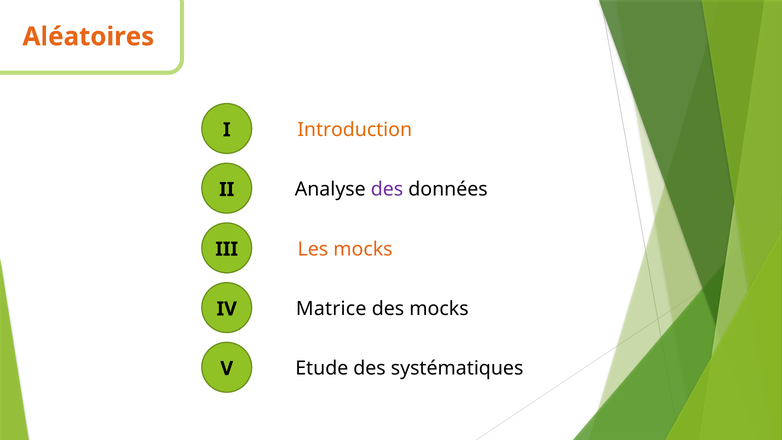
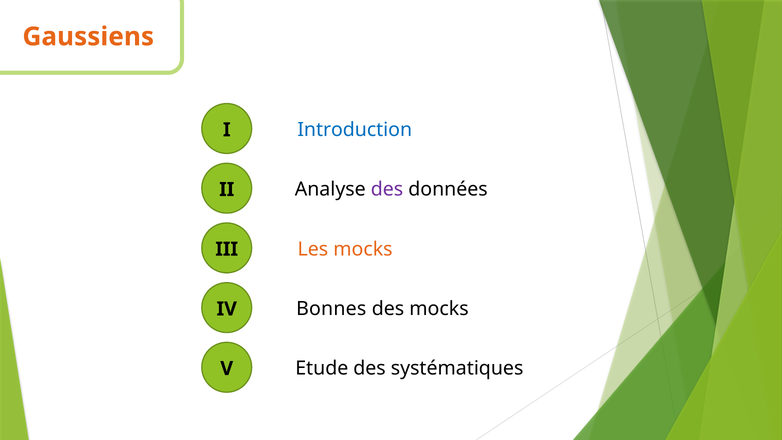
Aléatoires: Aléatoires -> Gaussiens (88, 37)
Introduction colour: orange -> blue (355, 130)
Matrice: Matrice -> Bonnes (331, 309)
